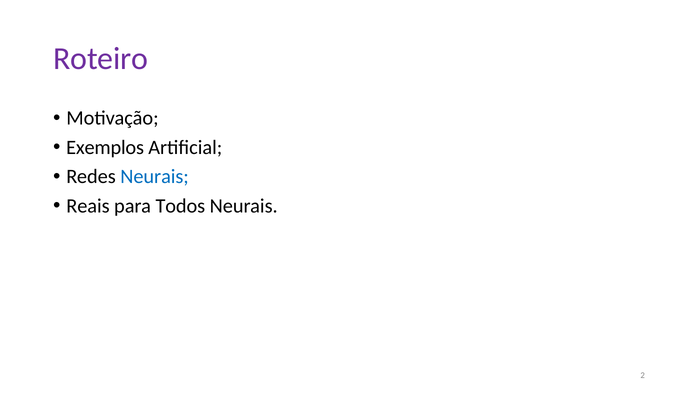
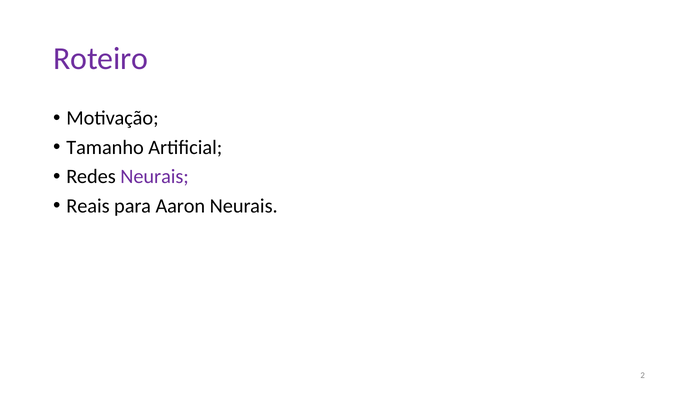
Exemplos: Exemplos -> Tamanho (105, 147)
Neurais colour: blue -> purple (155, 177)
Todos: Todos -> Aaron (180, 206)
